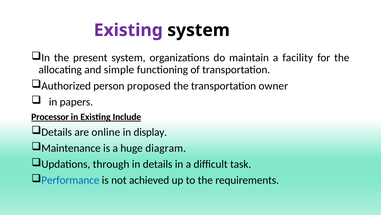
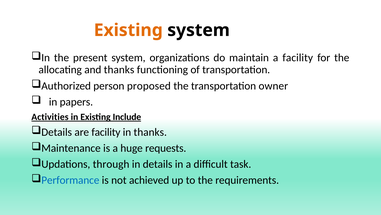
Existing colour: purple -> orange (128, 30)
and simple: simple -> thanks (119, 70)
Processor: Processor -> Activities (50, 117)
are online: online -> facility (106, 132)
in display: display -> thanks (150, 132)
diagram: diagram -> requests (166, 148)
